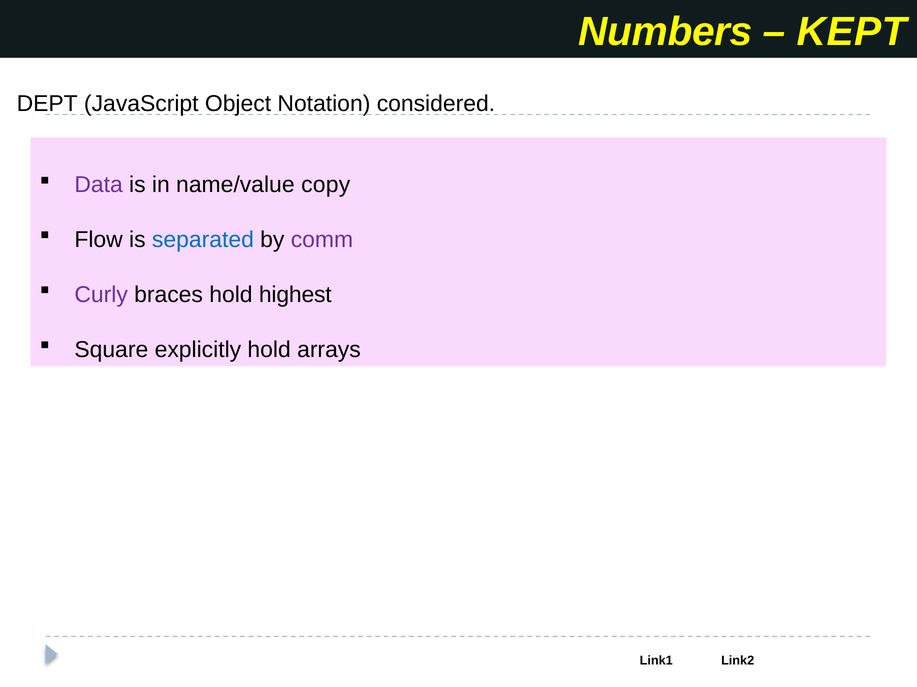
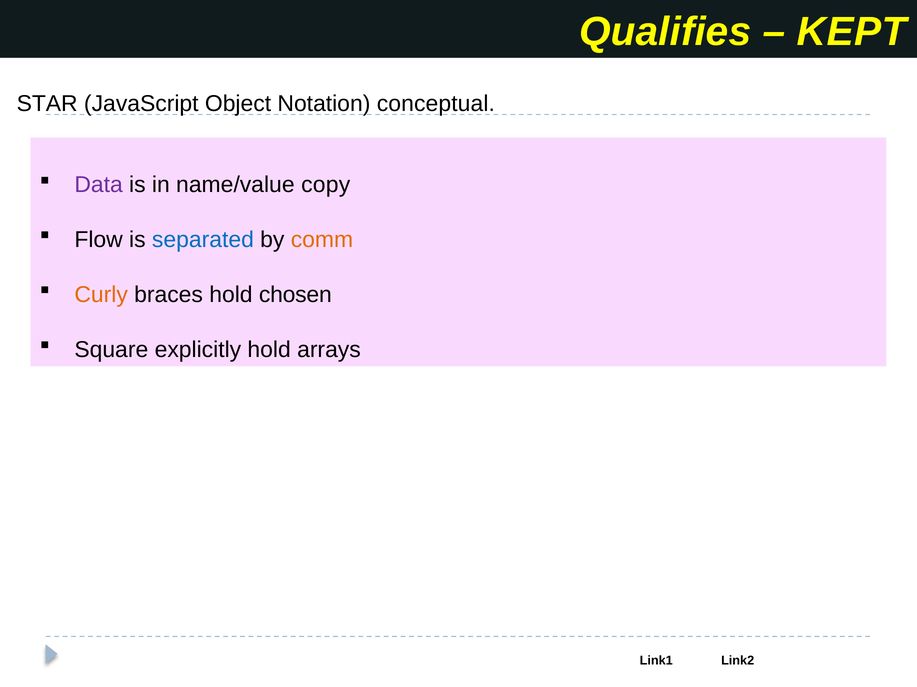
Numbers: Numbers -> Qualifies (665, 32)
DEPT: DEPT -> STAR (47, 104)
considered: considered -> conceptual (436, 104)
comm colour: purple -> orange (322, 240)
Curly colour: purple -> orange (101, 295)
highest: highest -> chosen (295, 295)
